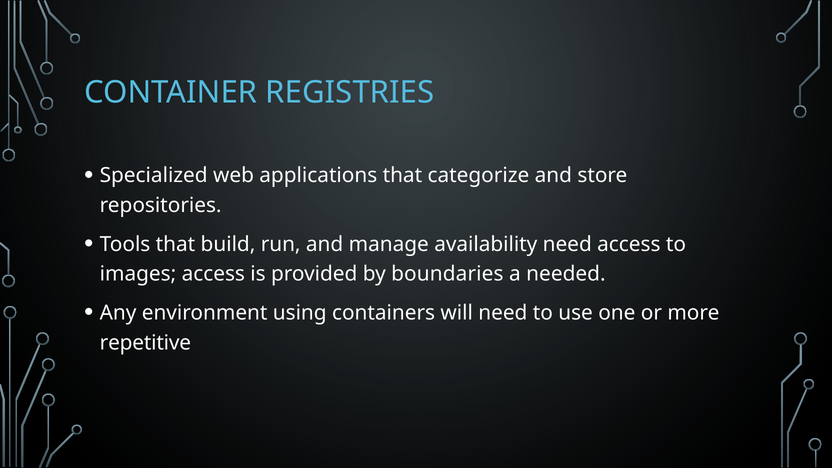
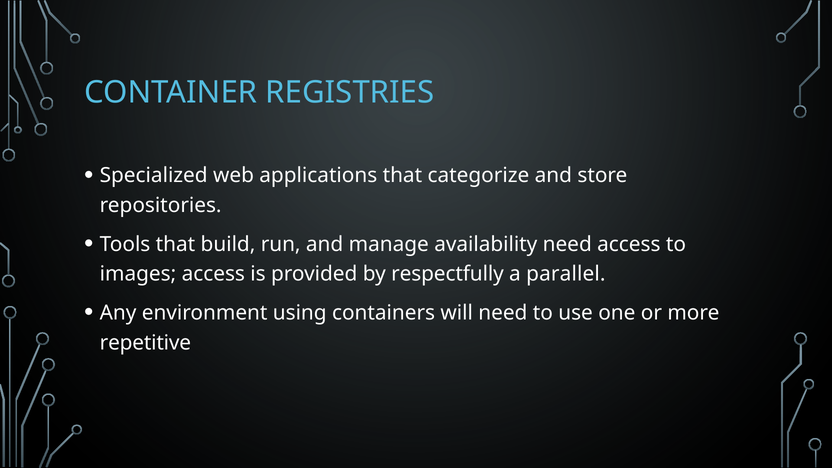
boundaries: boundaries -> respectfully (447, 274)
needed: needed -> parallel (566, 274)
